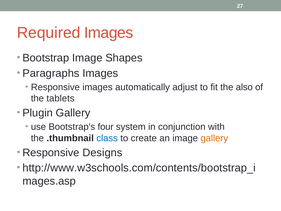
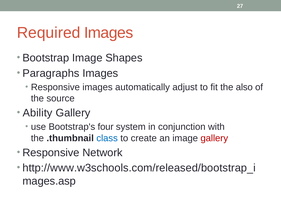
tablets: tablets -> source (61, 98)
Plugin: Plugin -> Ability (38, 113)
gallery colour: orange -> red (214, 138)
Designs: Designs -> Network (102, 152)
http://www.w3schools.com/contents/bootstrap_i: http://www.w3schools.com/contents/bootstrap_i -> http://www.w3schools.com/released/bootstrap_i (139, 168)
